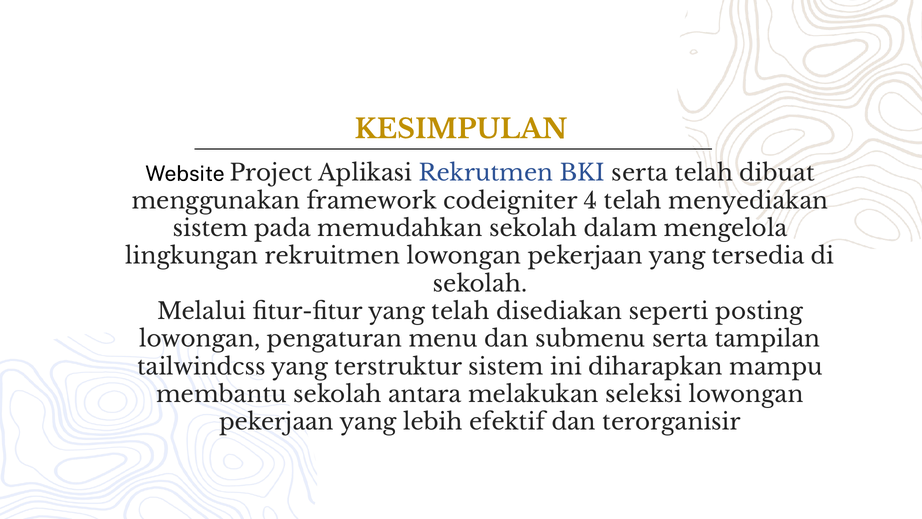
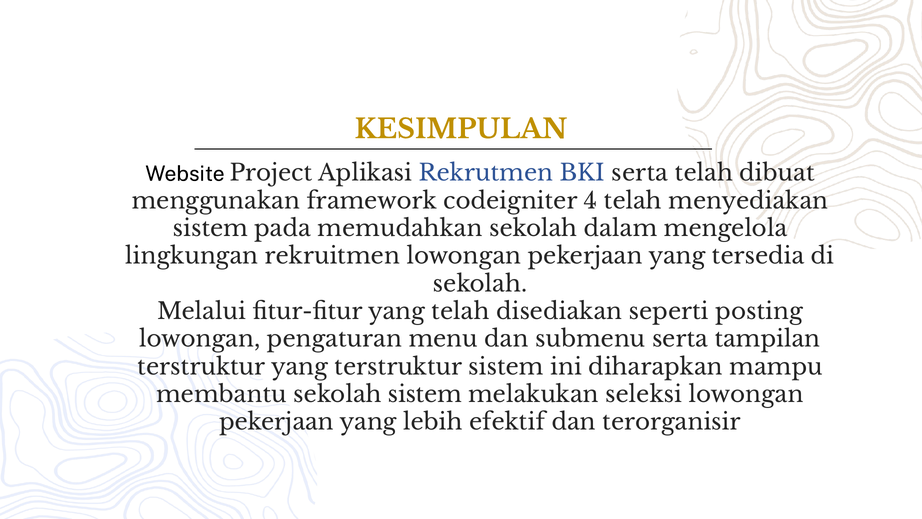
tailwindcss: tailwindcss -> terstruktur (201, 367)
sekolah antara: antara -> sistem (425, 394)
